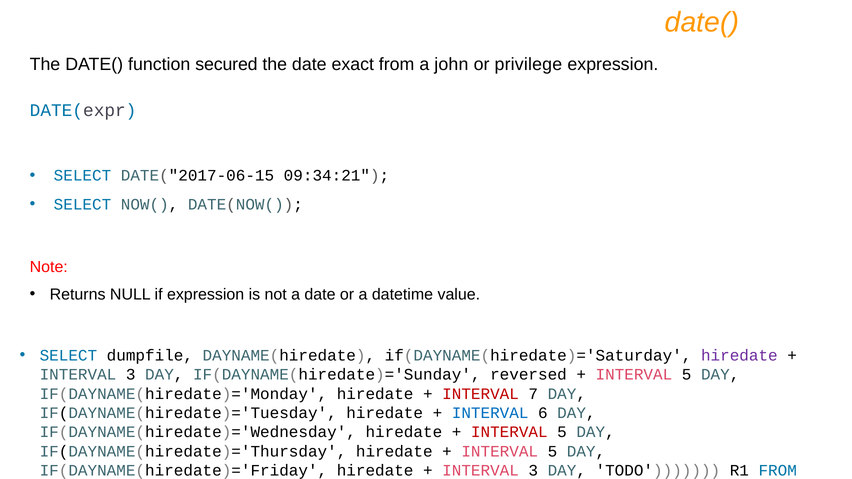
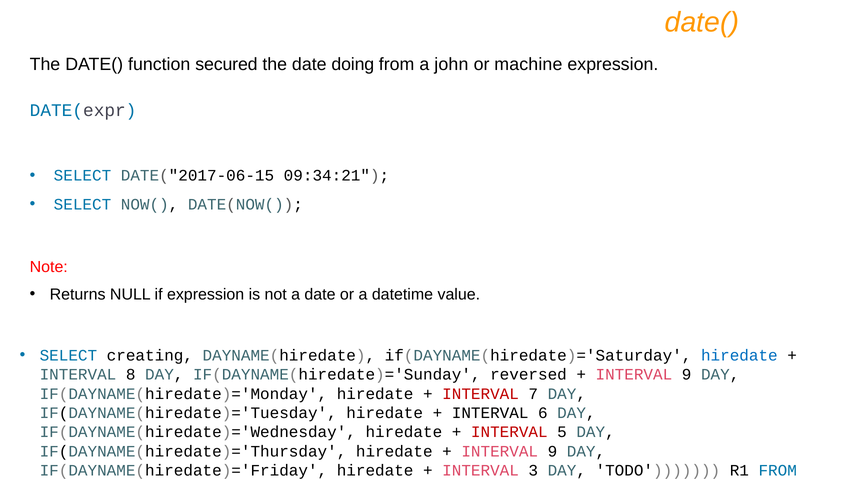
exact: exact -> doing (353, 64)
privilege: privilege -> machine (528, 64)
dumpfile: dumpfile -> creating (150, 356)
hiredate colour: purple -> blue (739, 356)
3: 3 -> 8 (131, 375)
5: 5 -> 9 (687, 375)
INTERVAL colour: blue -> black (490, 413)
5: 5 -> 9 (552, 452)
